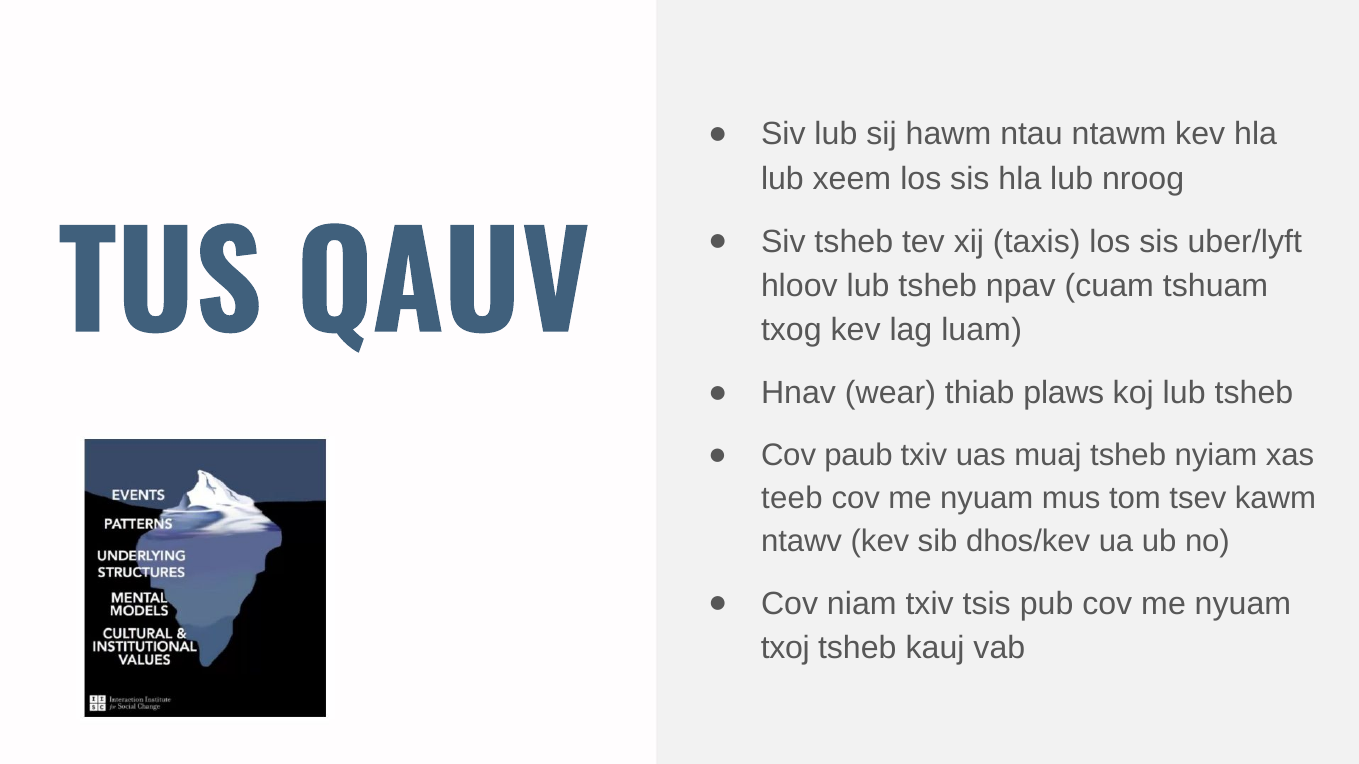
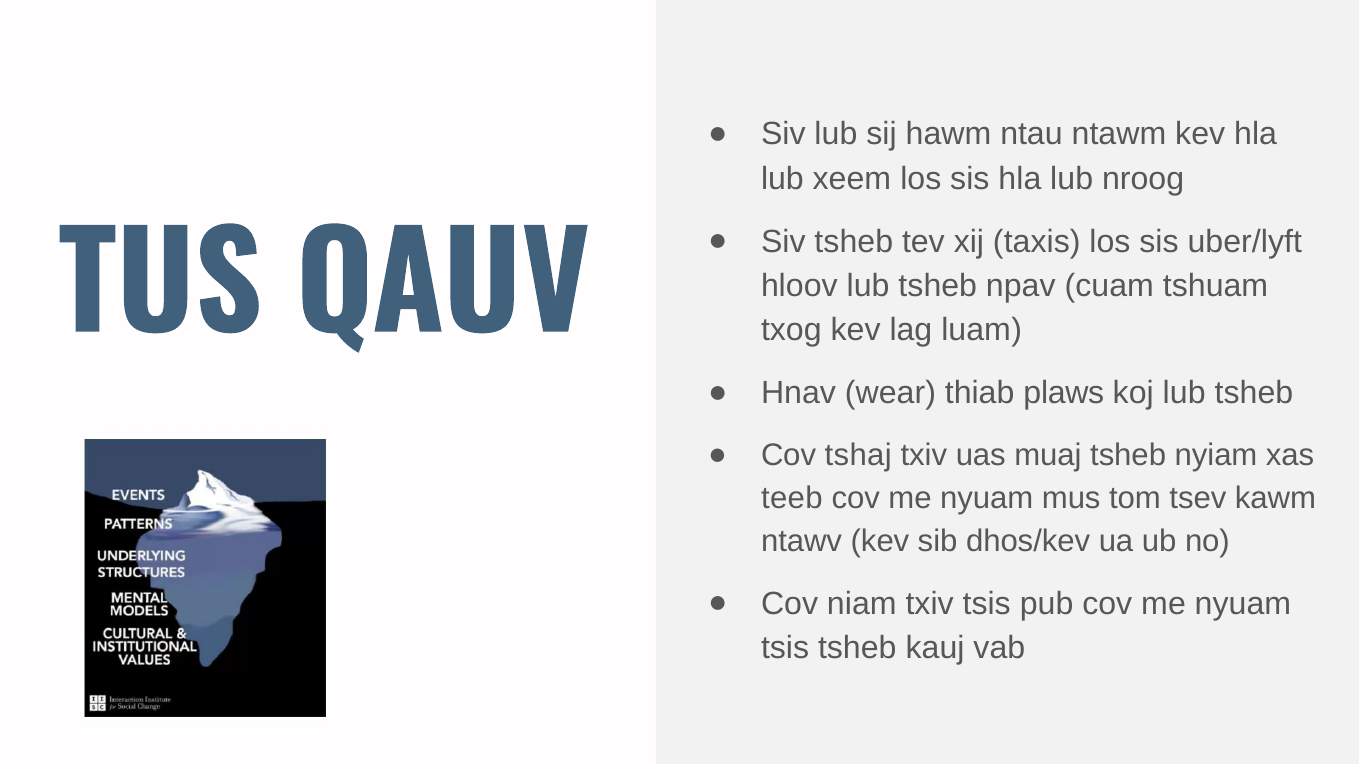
paub: paub -> tshaj (858, 456)
txoj: txoj -> tsis (785, 648)
